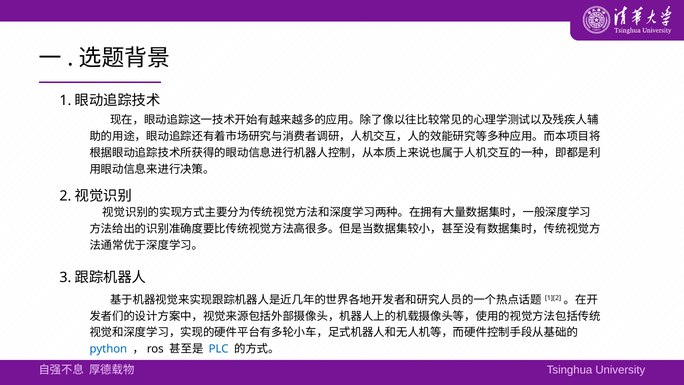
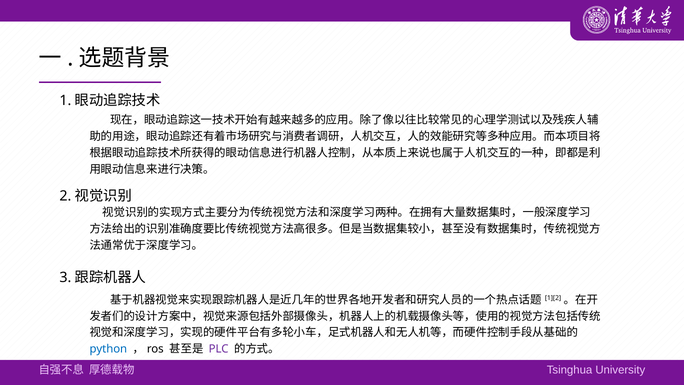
PLC colour: blue -> purple (219, 349)
